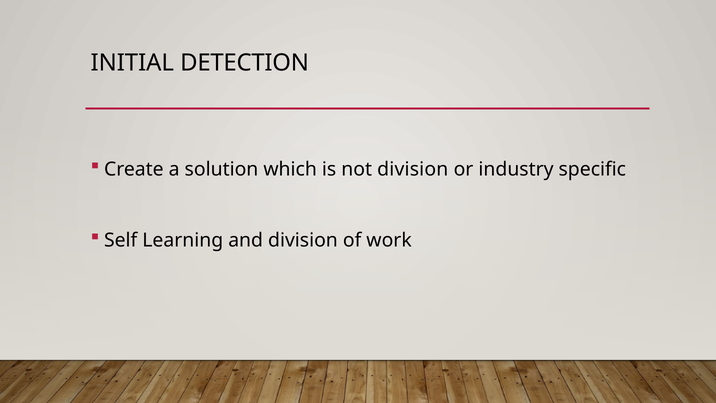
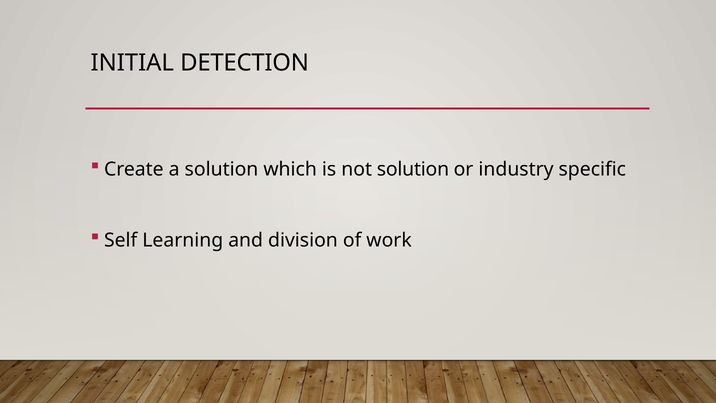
not division: division -> solution (413, 169)
